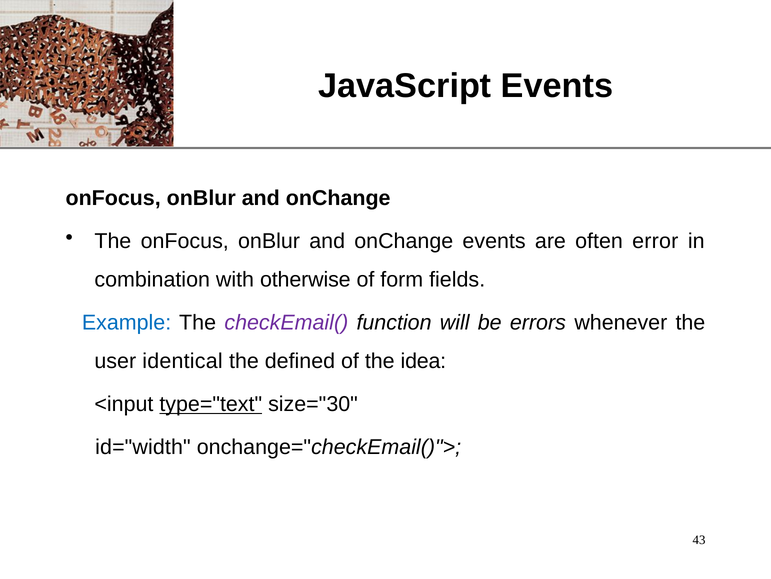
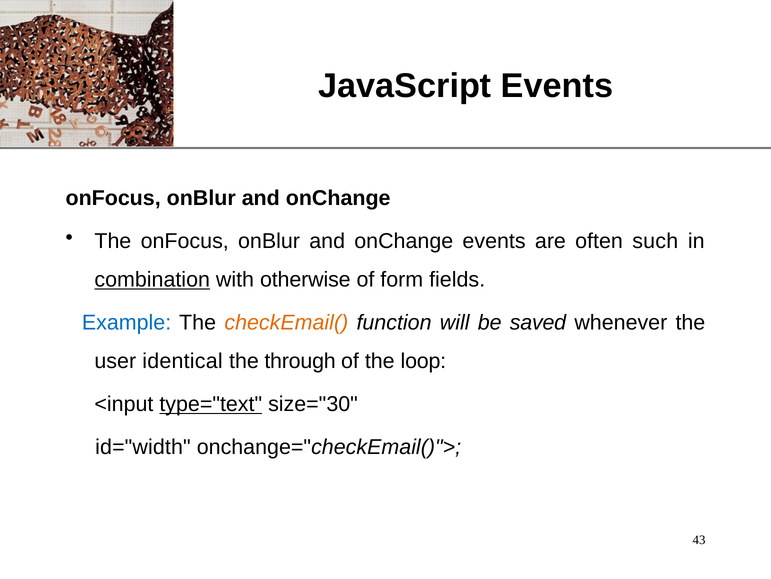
error: error -> such (655, 241)
combination underline: none -> present (152, 279)
checkEmail( colour: purple -> orange (286, 322)
errors: errors -> saved (538, 322)
defined: defined -> through (300, 361)
idea: idea -> loop (423, 361)
